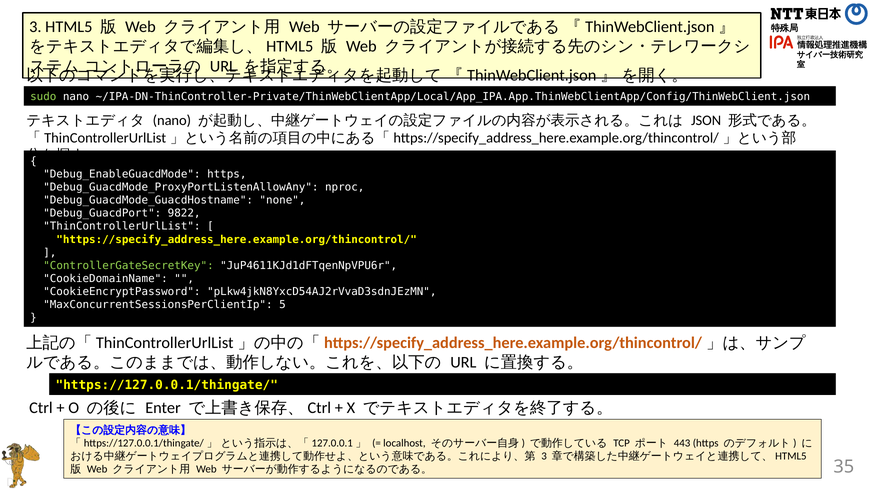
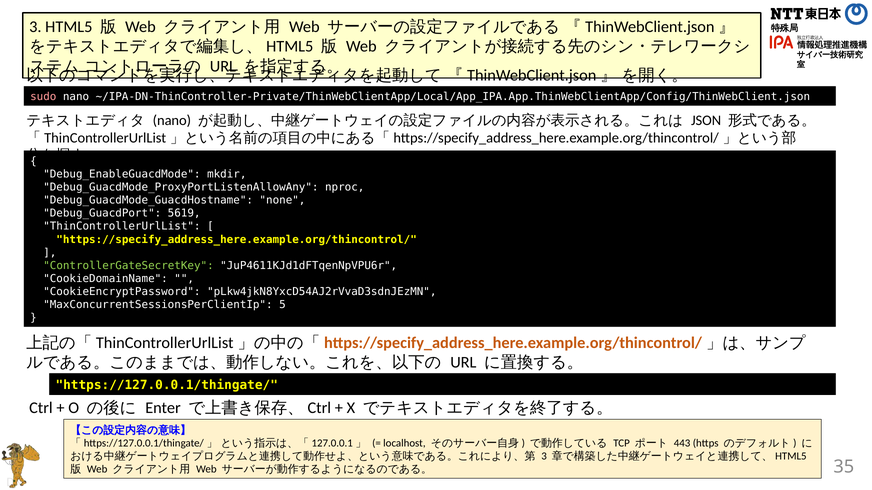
sudo colour: light green -> pink (43, 97)
Debug_EnableGuacdMode https: https -> mkdir (227, 174)
9822: 9822 -> 5619 (184, 214)
